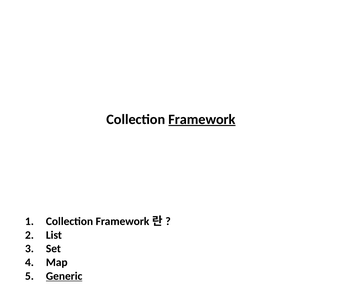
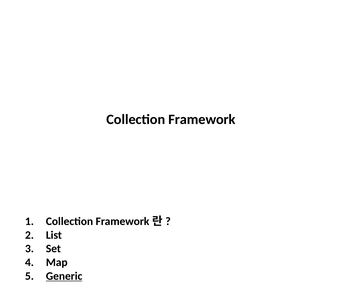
Framework underline: present -> none (202, 119)
